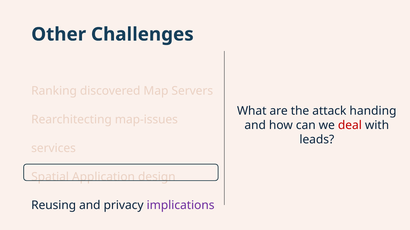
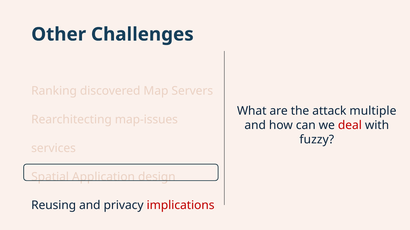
handing: handing -> multiple (373, 111)
leads: leads -> fuzzy (317, 140)
implications colour: purple -> red (181, 206)
